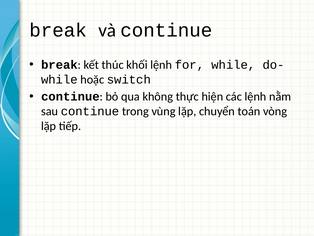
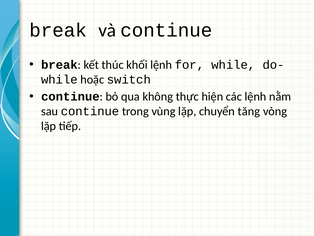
toán: toán -> tăng (249, 111)
